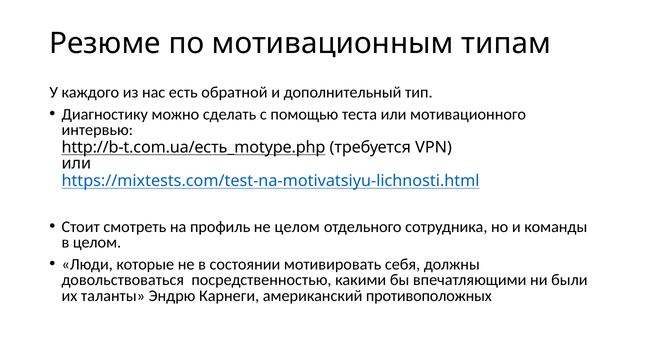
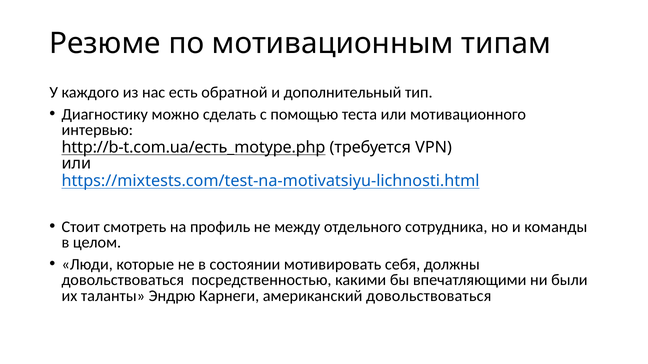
не целом: целом -> между (297, 227)
американский противоположных: противоположных -> довольствоваться (429, 296)
